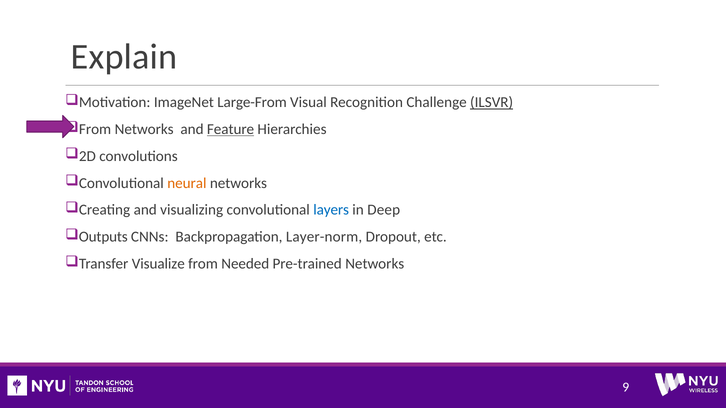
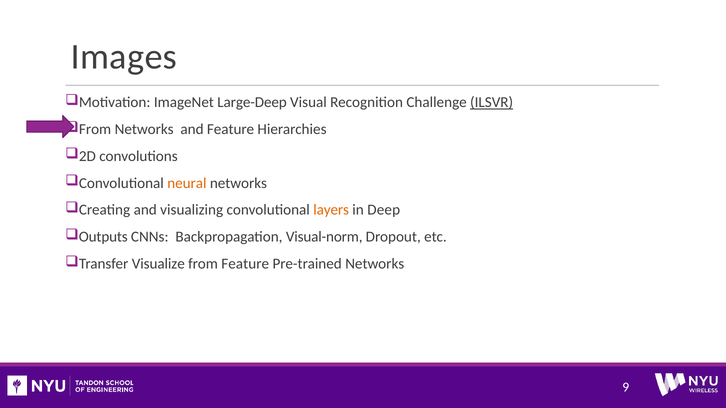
Explain: Explain -> Images (124, 57)
Large-From: Large-From -> Large-Deep (252, 102)
Feature underline: present -> none (231, 129)
layers colour: blue -> orange (331, 210)
Layer-norm: Layer-norm -> Visual-norm (324, 237)
from Needed: Needed -> Feature (245, 264)
